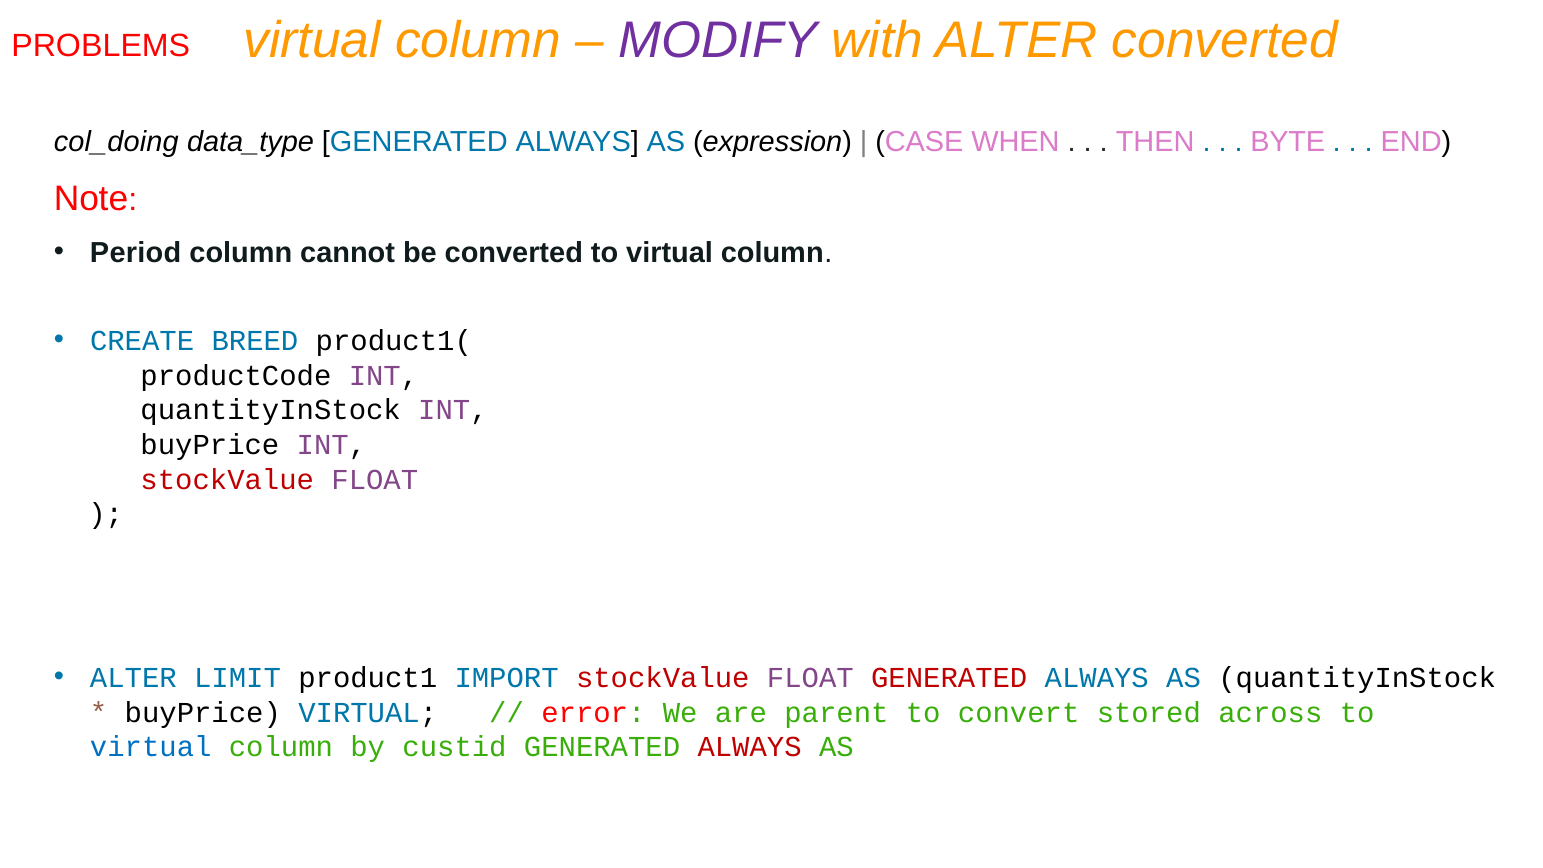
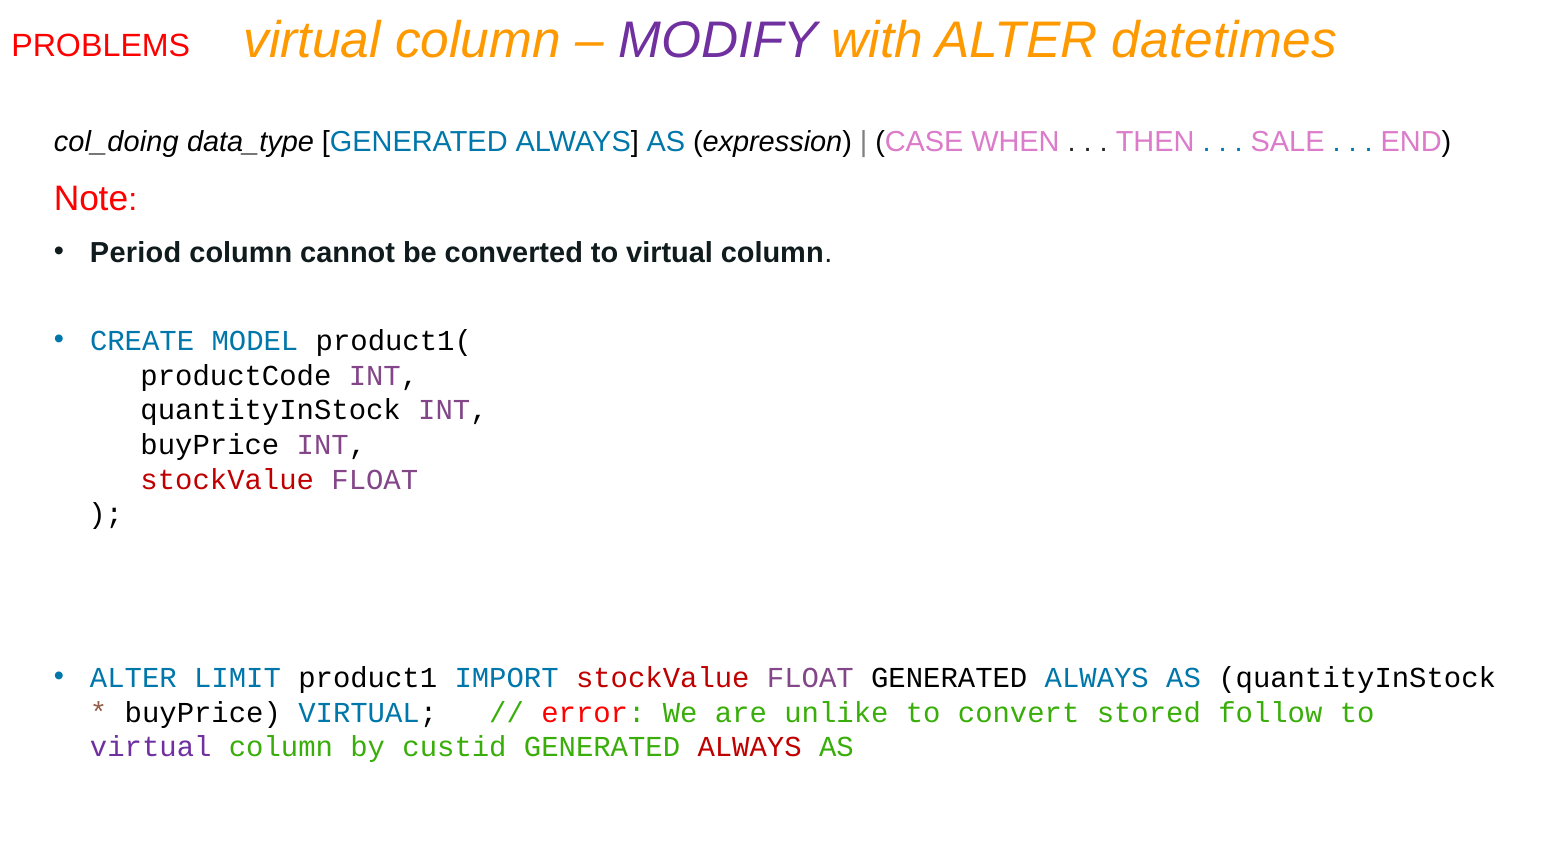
ALTER converted: converted -> datetimes (1225, 40)
BYTE: BYTE -> SALE (1288, 142)
BREED: BREED -> MODEL (255, 341)
GENERATED colour: red -> black (949, 678)
parent: parent -> unlike (836, 713)
across: across -> follow (1270, 713)
virtual colour: blue -> purple (151, 747)
